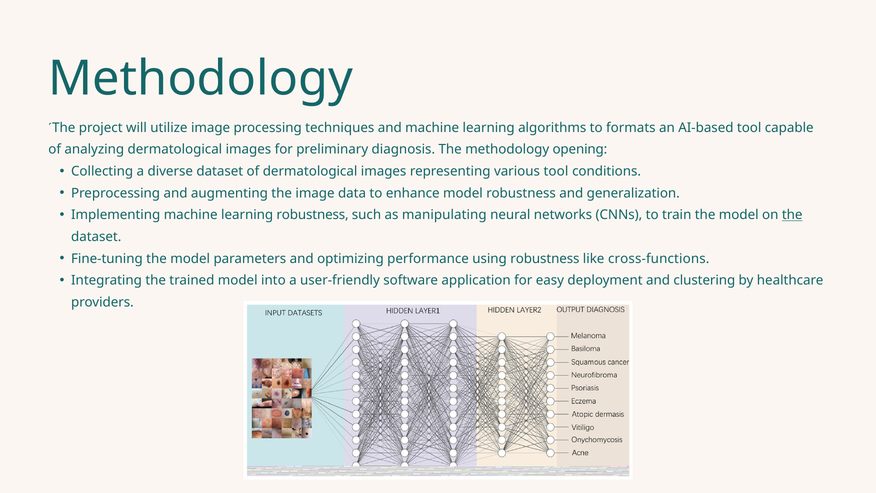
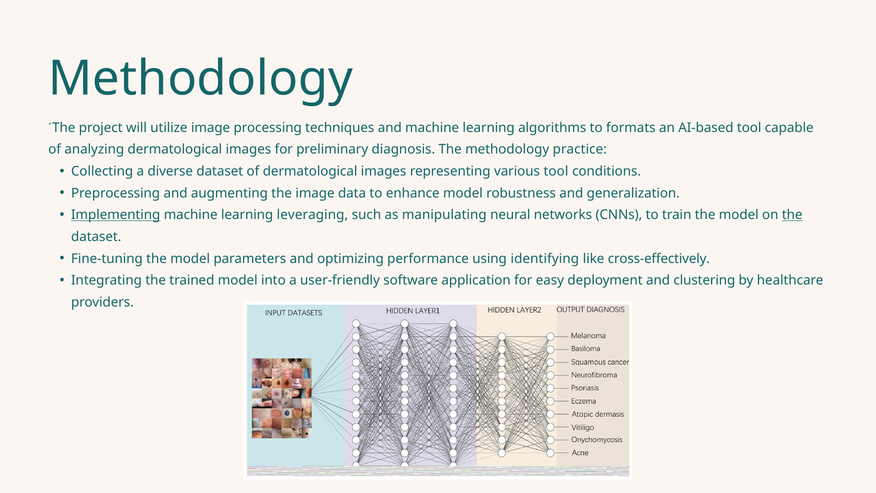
opening: opening -> practice (580, 149)
Implementing underline: none -> present (116, 215)
learning robustness: robustness -> leveraging (312, 215)
using robustness: robustness -> identifying (545, 259)
cross-functions: cross-functions -> cross-effectively (659, 259)
